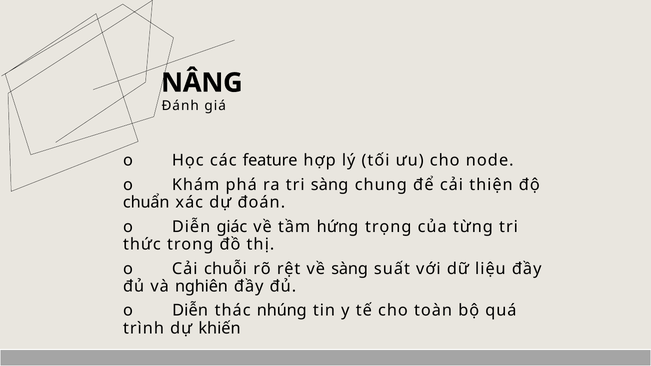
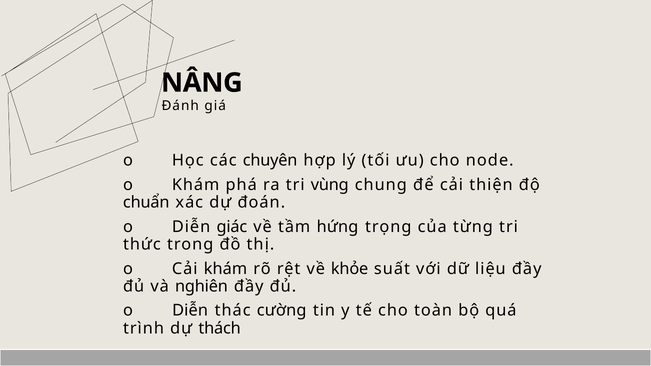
feature: feature -> chuyên (270, 161)
tri sàng: sàng -> vùng (330, 185)
Cải chuỗi: chuỗi -> khám (225, 269)
về sàng: sàng -> khỏe (350, 269)
nhúng: nhúng -> cường (282, 311)
khiến: khiến -> thách (220, 328)
